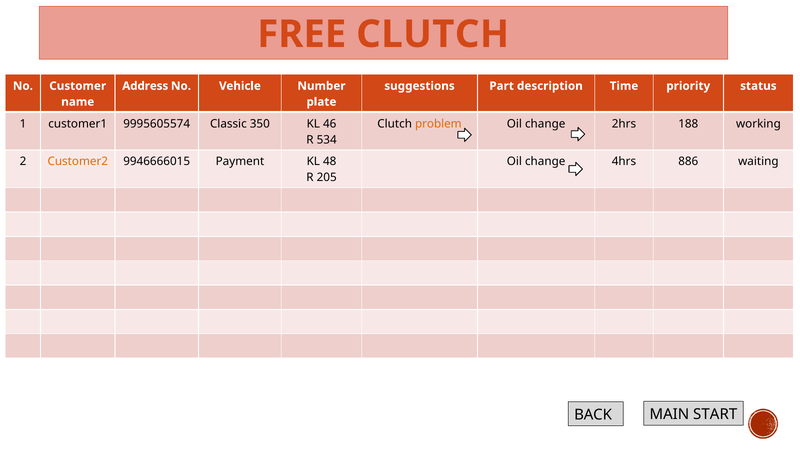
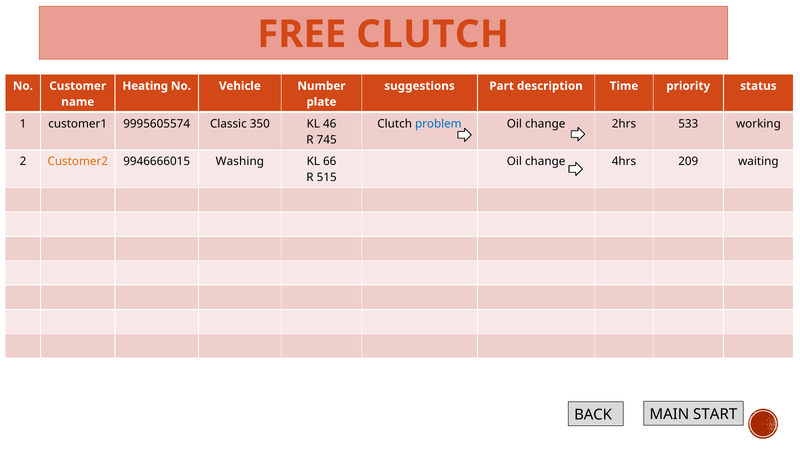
Address: Address -> Heating (145, 86)
problem colour: orange -> blue (438, 124)
188: 188 -> 533 (688, 124)
534: 534 -> 745 (327, 140)
Payment: Payment -> Washing (240, 162)
48: 48 -> 66 (330, 162)
886: 886 -> 209 (688, 162)
205: 205 -> 515 (327, 177)
